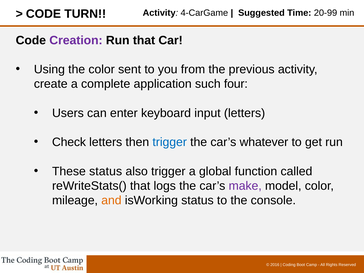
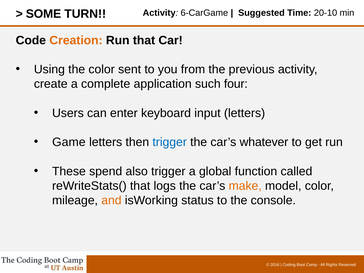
CODE: CODE -> SOME (44, 14)
4-CarGame: 4-CarGame -> 6-CarGame (204, 13)
20-99: 20-99 -> 20-10 (326, 13)
Creation colour: purple -> orange (76, 40)
Check: Check -> Game (69, 142)
These status: status -> spend (106, 171)
make colour: purple -> orange (245, 186)
